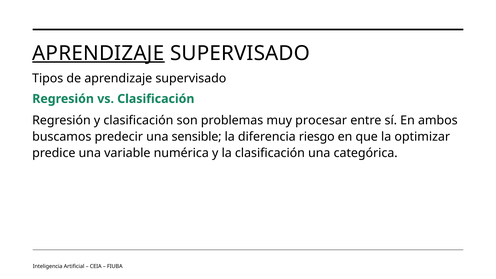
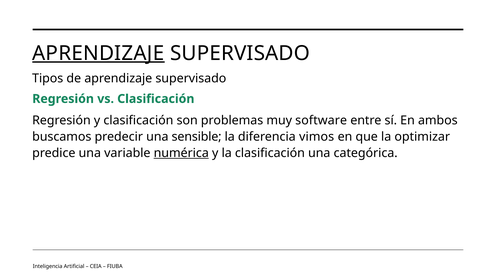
procesar: procesar -> software (321, 120)
riesgo: riesgo -> vimos (317, 137)
numérica underline: none -> present (181, 153)
